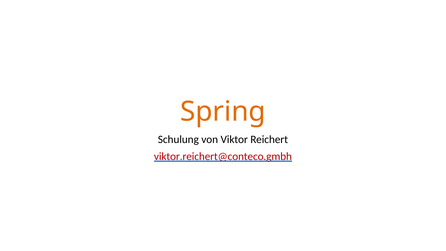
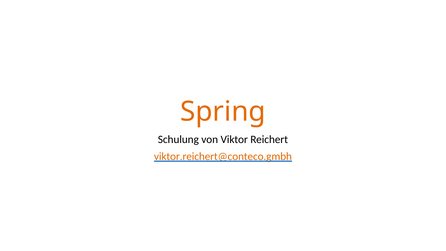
viktor.reichert@conteco.gmbh colour: red -> orange (223, 156)
